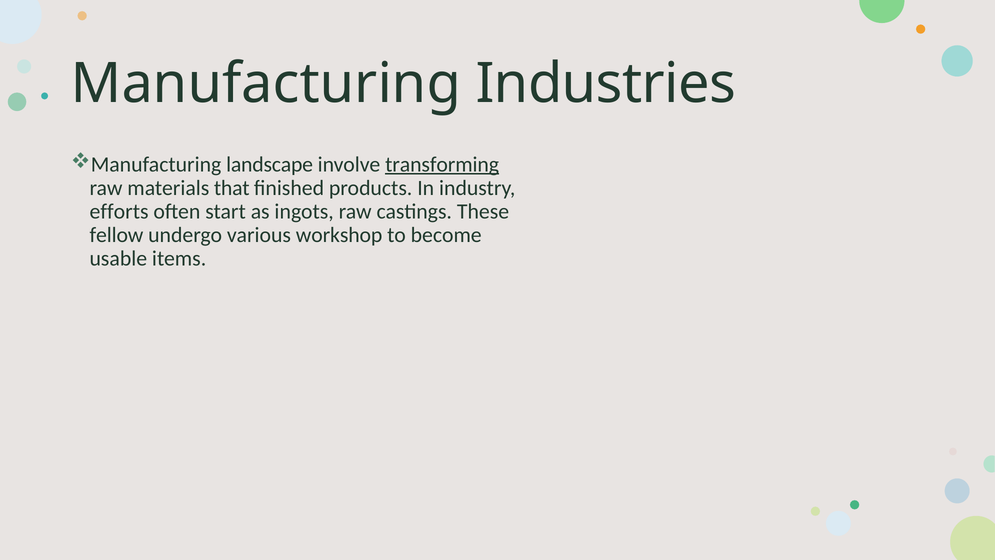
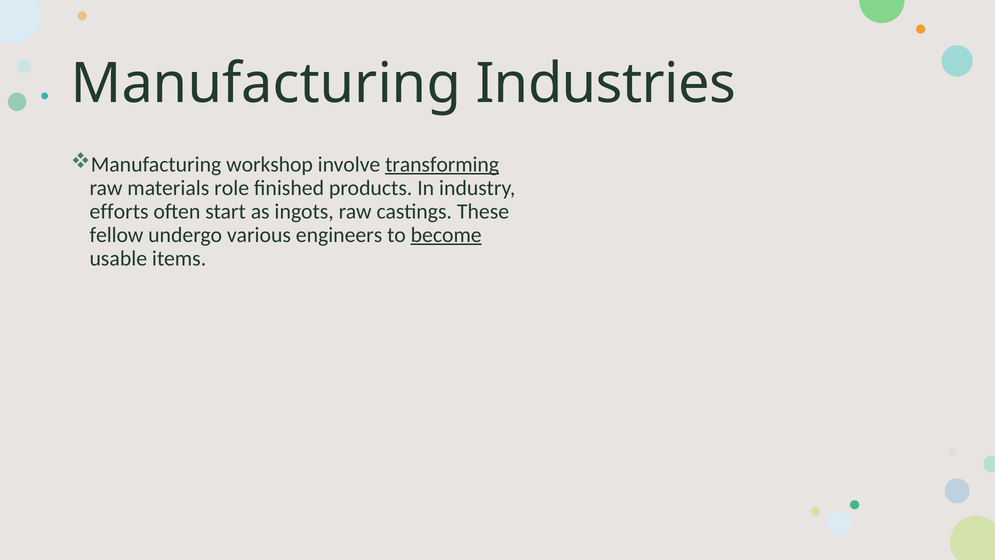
landscape: landscape -> workshop (270, 164)
that: that -> role (232, 188)
workshop: workshop -> engineers (339, 235)
become underline: none -> present (446, 235)
